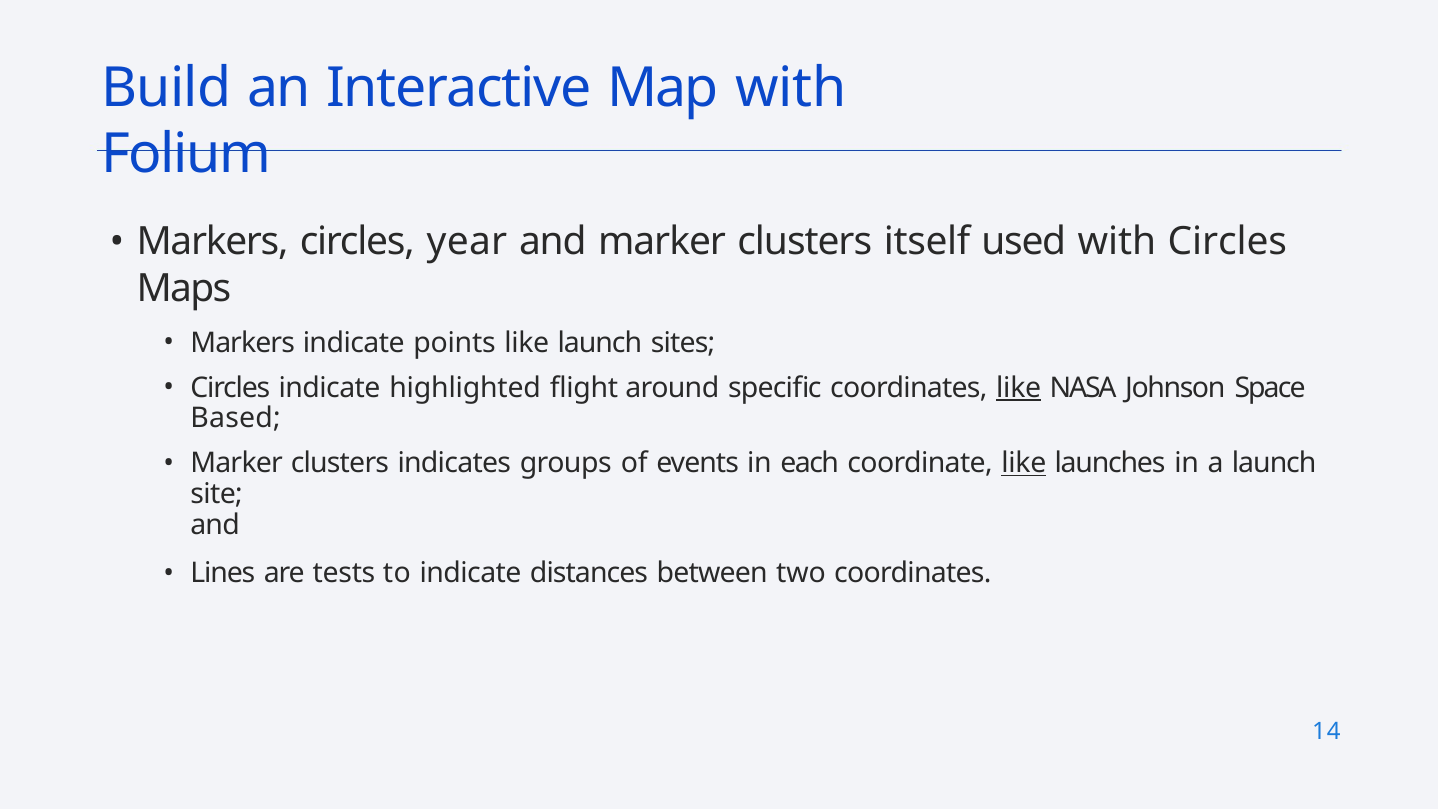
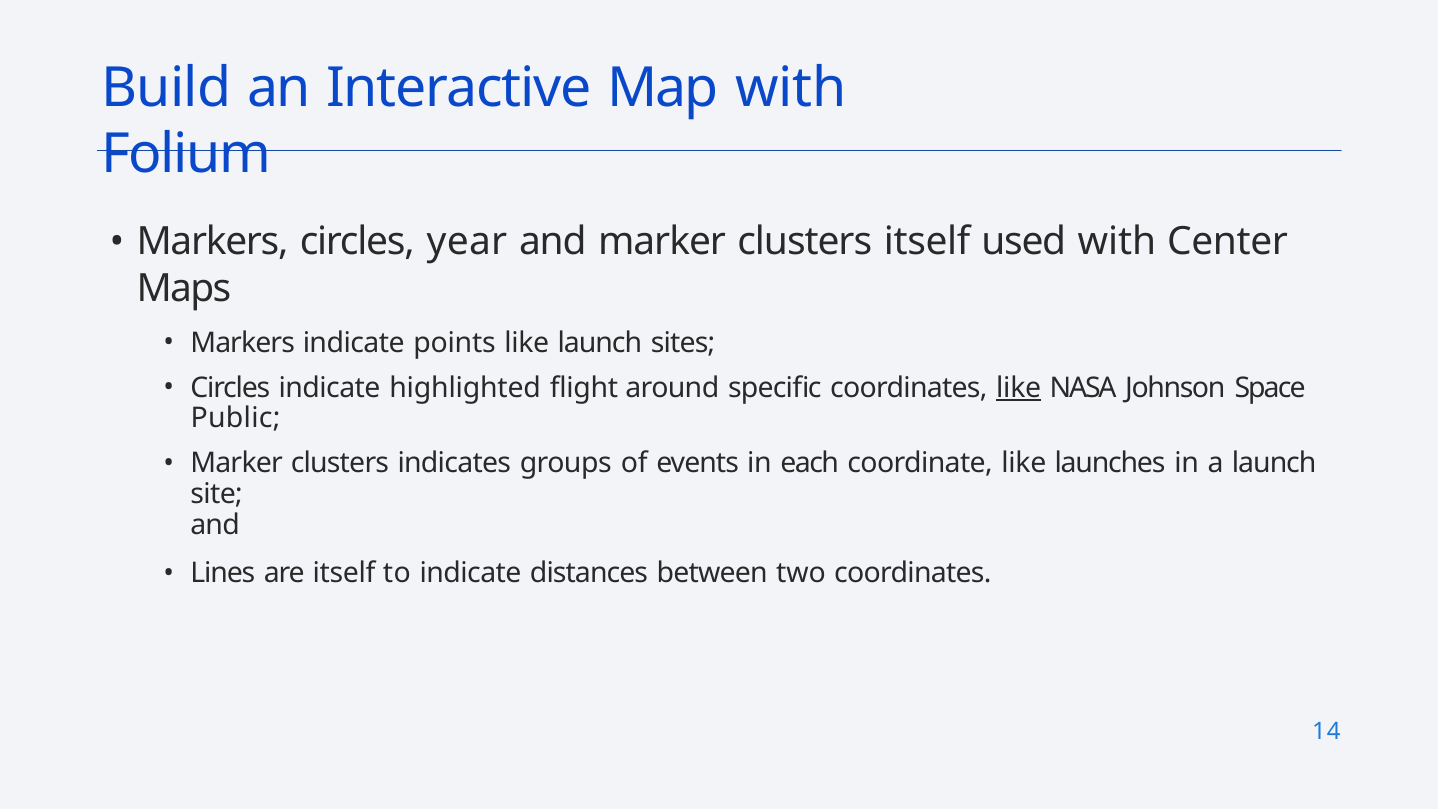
with Circles: Circles -> Center (1228, 242)
Based: Based -> Public (236, 419)
like underline: present -> none (1024, 463)
are tests: tests -> itself (344, 573)
